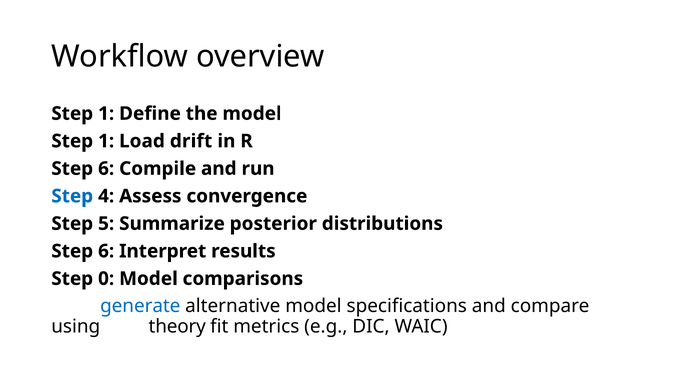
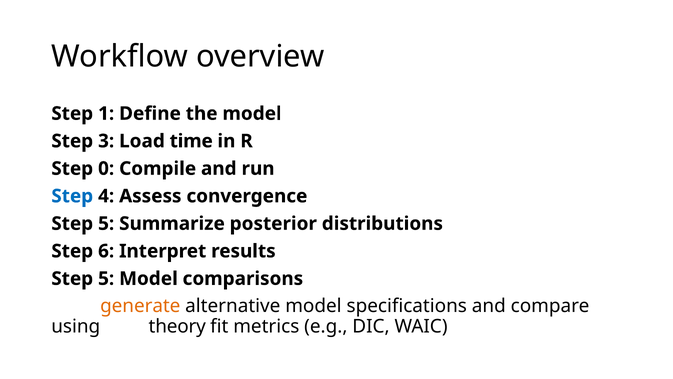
1: 1 -> 3 (106, 141)
drift: drift -> time (191, 141)
6: 6 -> 0 (106, 168)
0: 0 -> 5 (106, 278)
generate colour: blue -> orange (140, 306)
